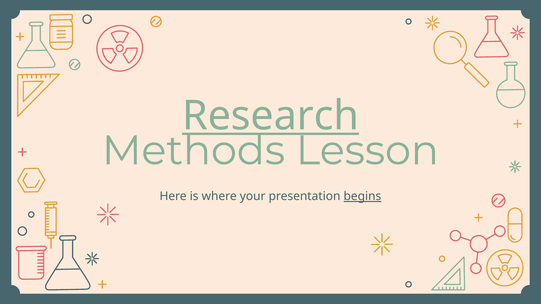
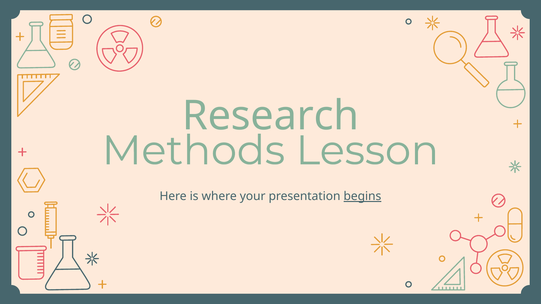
Research underline: present -> none (271, 116)
